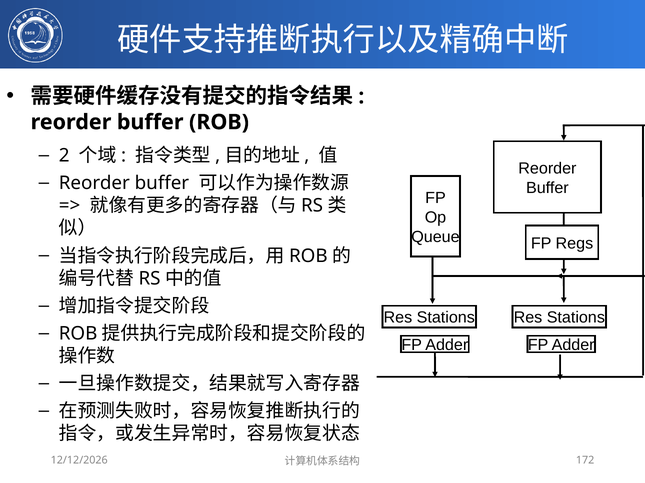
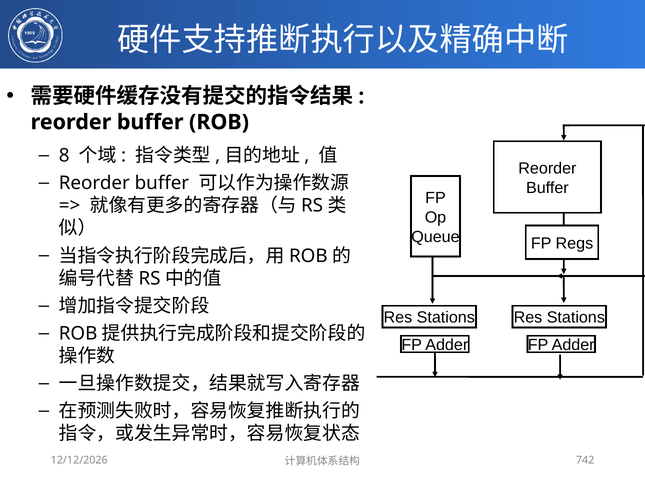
2: 2 -> 8 (64, 156)
172: 172 -> 742 (585, 461)
